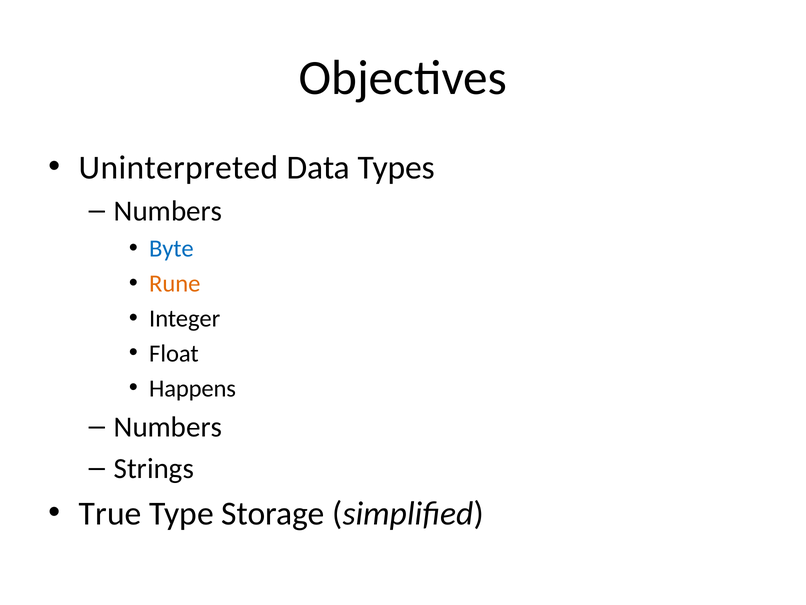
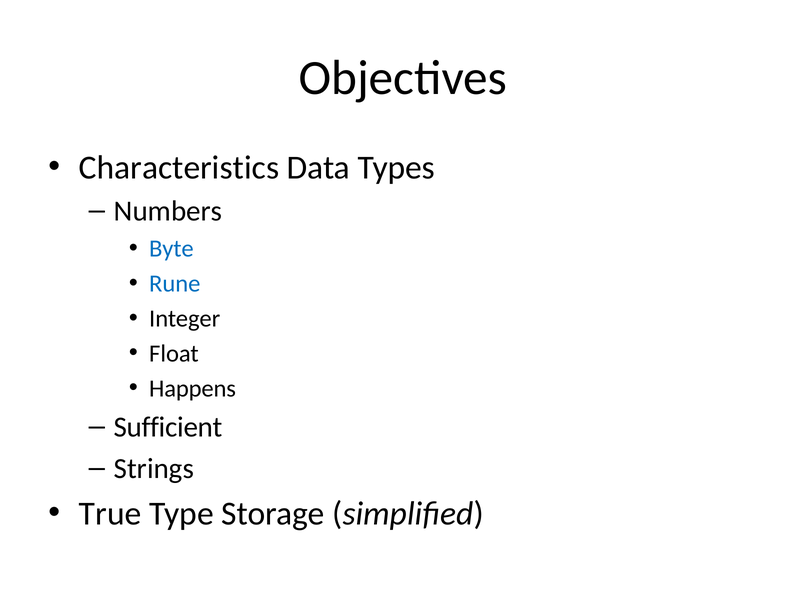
Uninterpreted: Uninterpreted -> Characteristics (179, 168)
Rune colour: orange -> blue (175, 283)
Numbers: Numbers -> Sufficient (168, 427)
